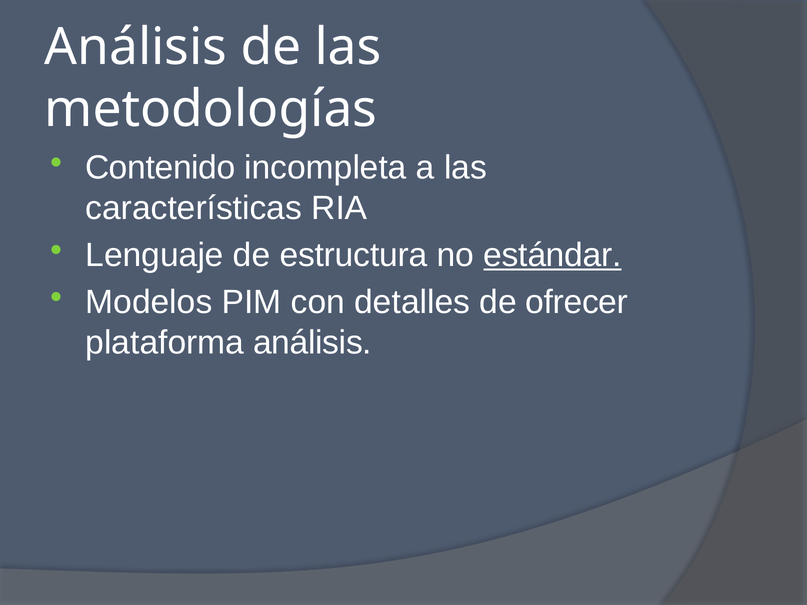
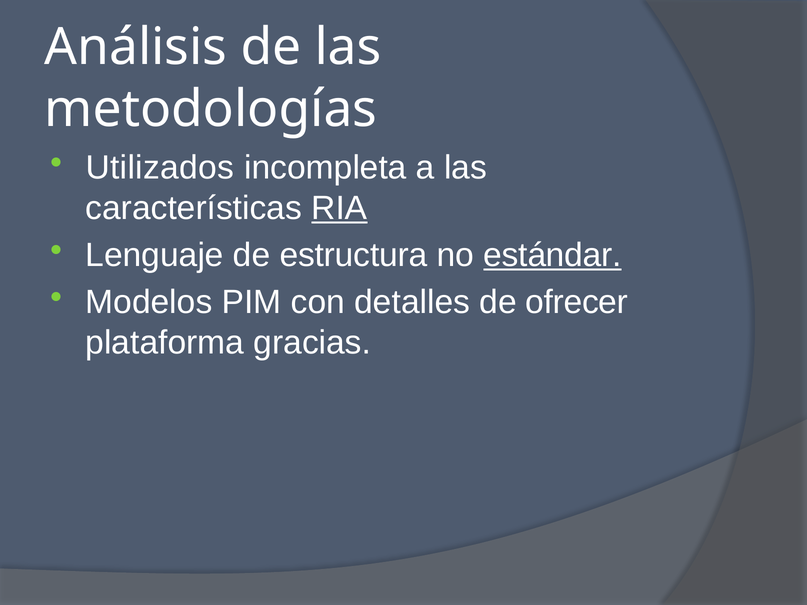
Contenido: Contenido -> Utilizados (160, 168)
RIA underline: none -> present (339, 208)
plataforma análisis: análisis -> gracias (312, 343)
